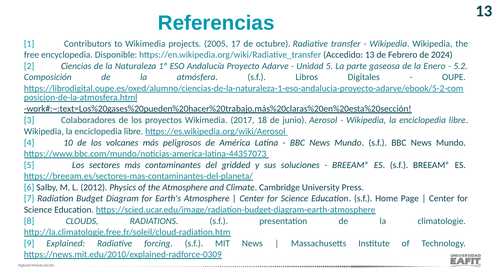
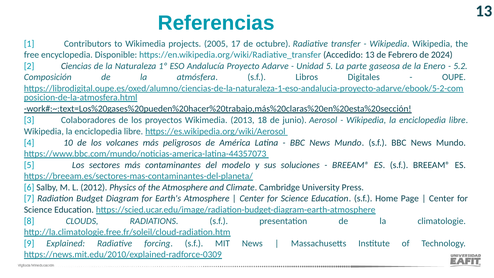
2017: 2017 -> 2013 (242, 120)
gridded: gridded -> modelo (236, 165)
